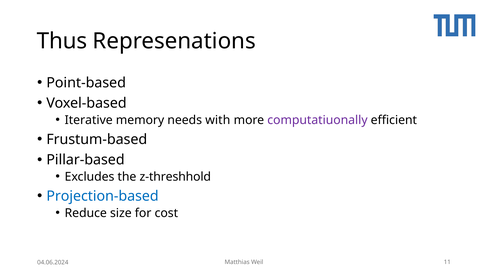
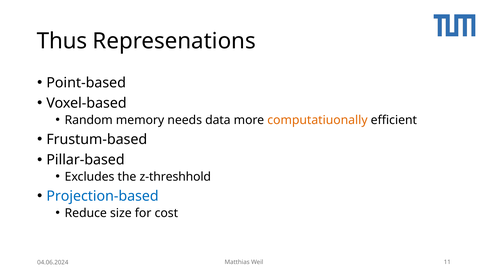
Iterative: Iterative -> Random (89, 120)
with: with -> data (218, 120)
computatiuonally colour: purple -> orange (317, 120)
